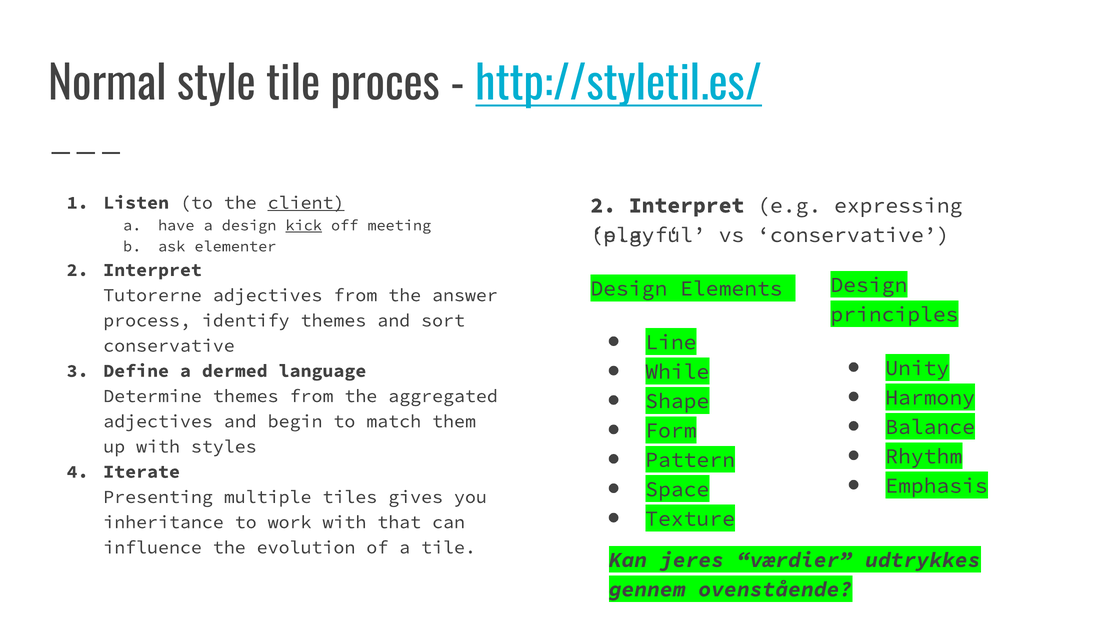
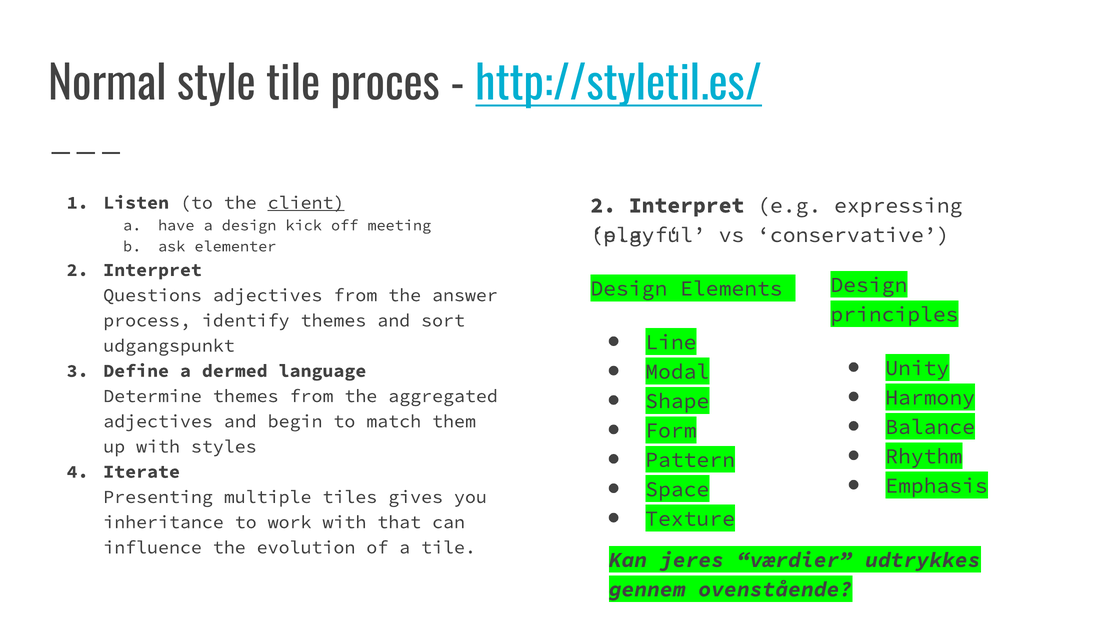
kick underline: present -> none (304, 225)
Tutorerne: Tutorerne -> Questions (153, 295)
conservative: conservative -> udgangspunkt (169, 346)
While: While -> Modal (677, 372)
